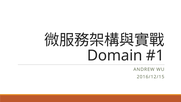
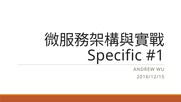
Domain: Domain -> Specific (115, 55)
